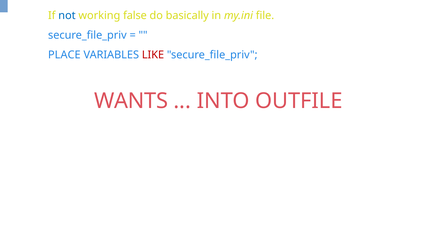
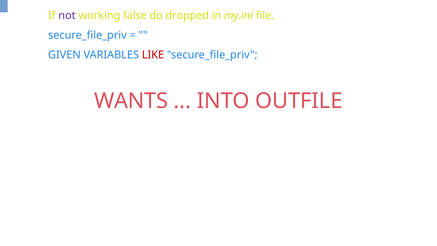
not colour: blue -> purple (67, 15)
basically: basically -> dropped (187, 15)
PLACE: PLACE -> GIVEN (64, 55)
